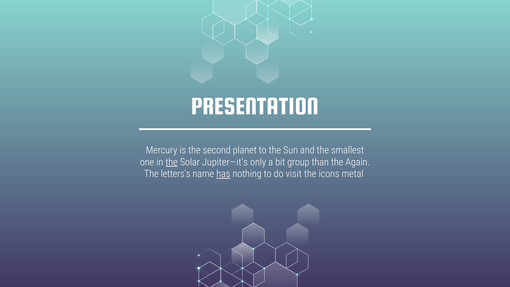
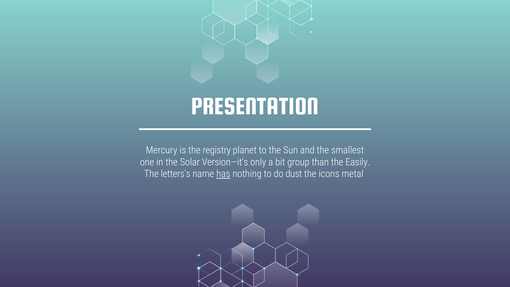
second: second -> registry (217, 150)
the underline: present -> none (172, 162)
Jupiter—it’s: Jupiter—it’s -> Version—it’s (225, 162)
Again: Again -> Easily (358, 162)
visit: visit -> dust (294, 174)
